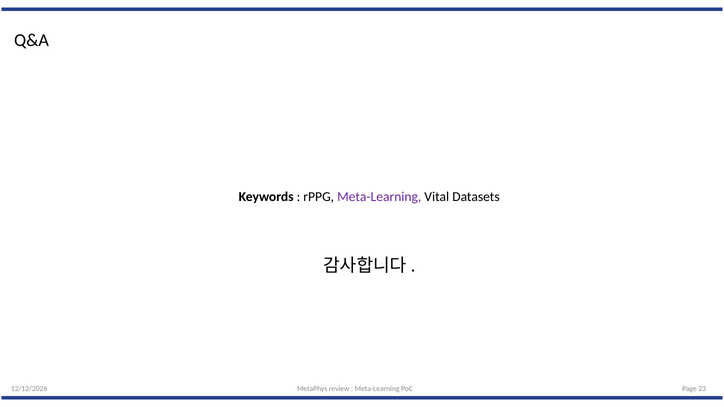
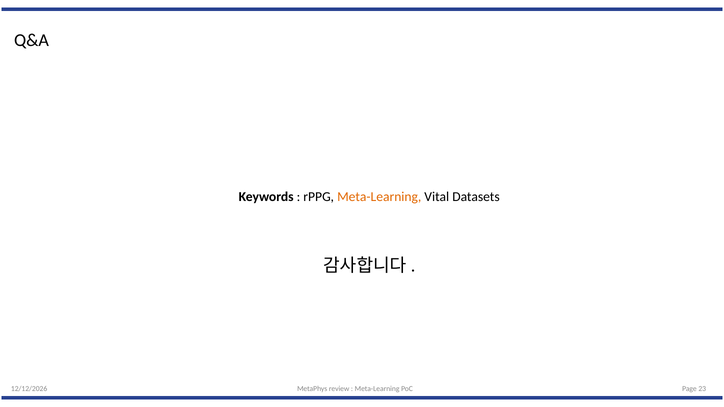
Meta-Learning colour: purple -> orange (379, 197)
